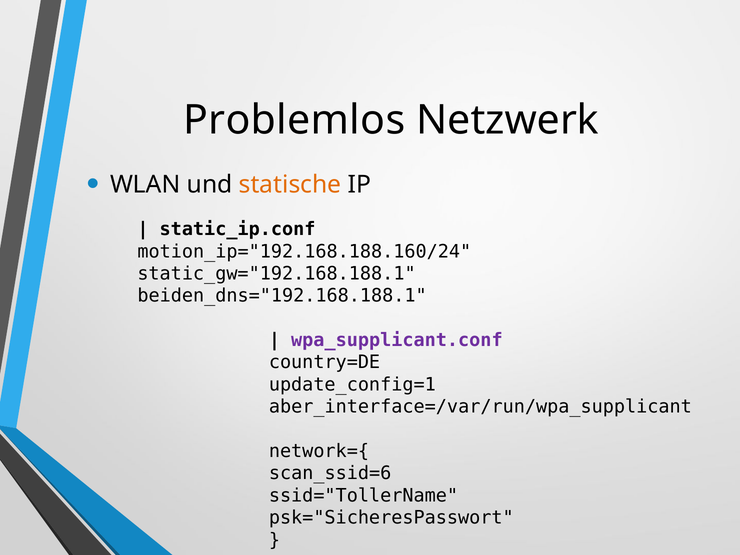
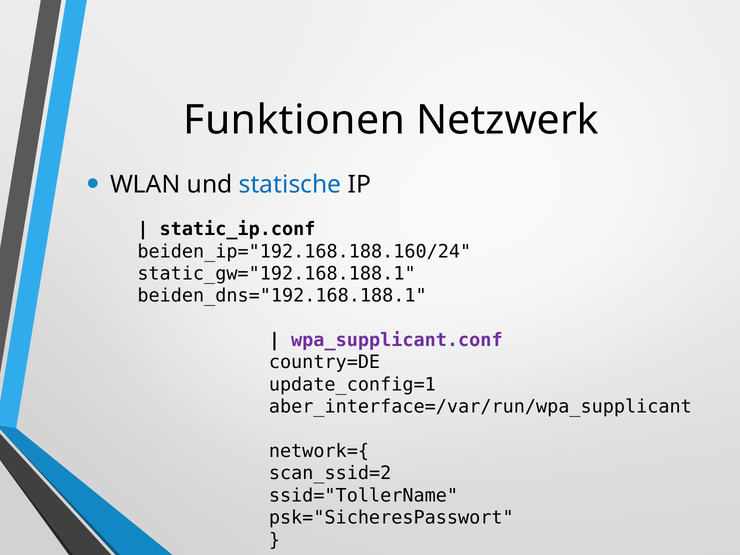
Problemlos: Problemlos -> Funktionen (294, 120)
statische colour: orange -> blue (290, 184)
motion_ip="192.168.188.160/24: motion_ip="192.168.188.160/24 -> beiden_ip="192.168.188.160/24 (304, 251)
scan_ssid=6: scan_ssid=6 -> scan_ssid=2 (330, 473)
